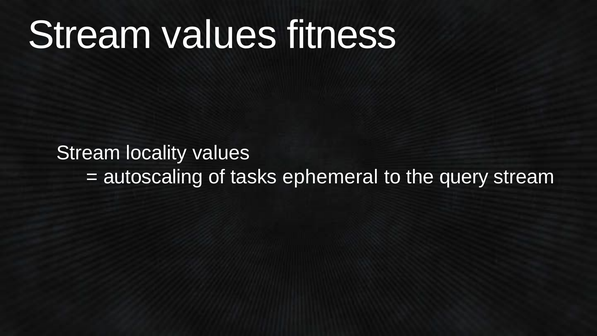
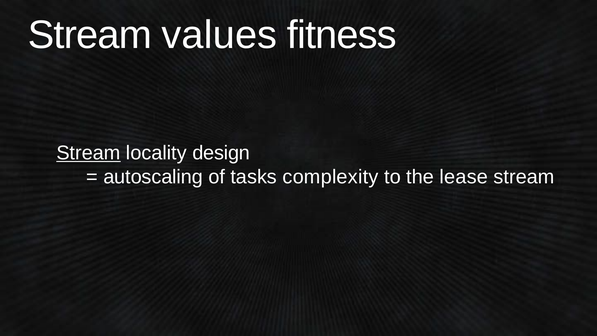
Stream underline: none -> present (88, 153)
locality values: values -> design (221, 153)
ephemeral: ephemeral -> complexity (330, 177)
query: query -> lease (464, 177)
